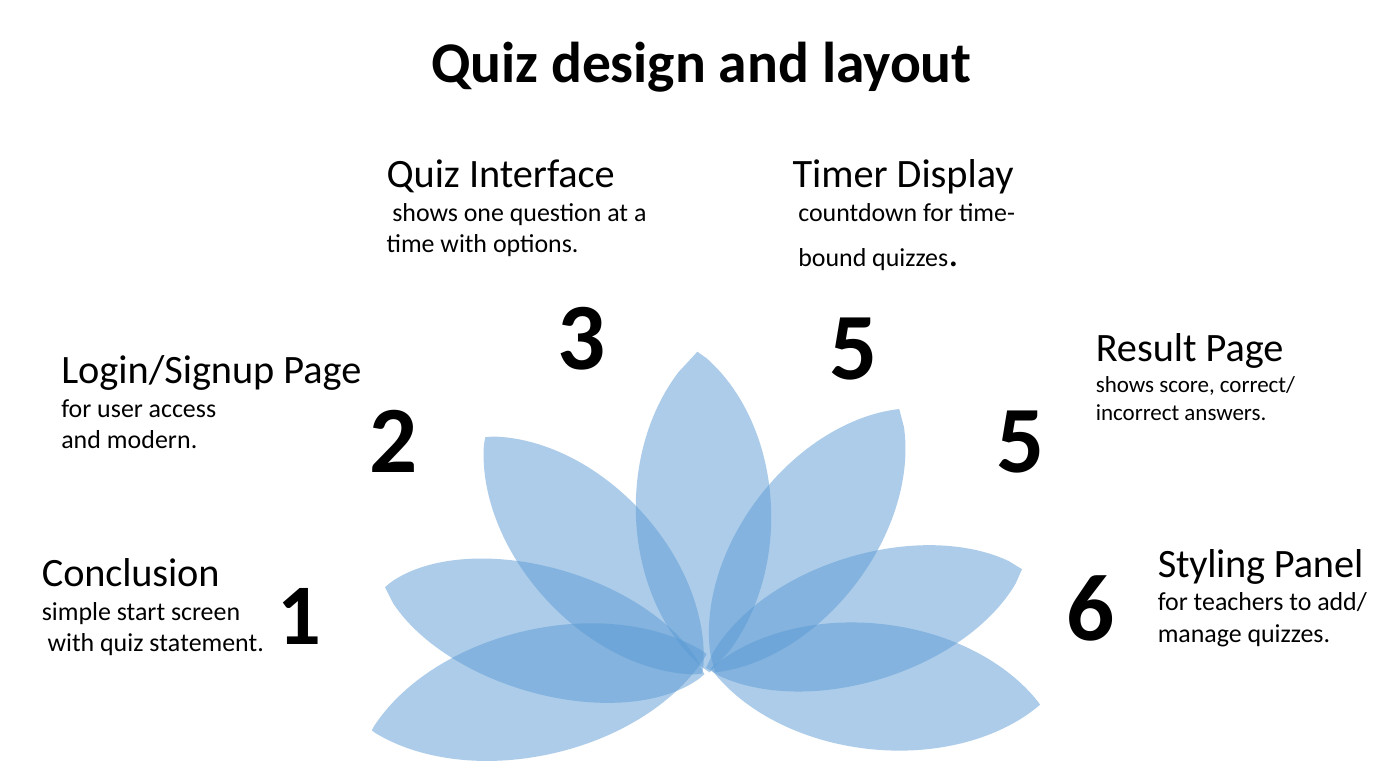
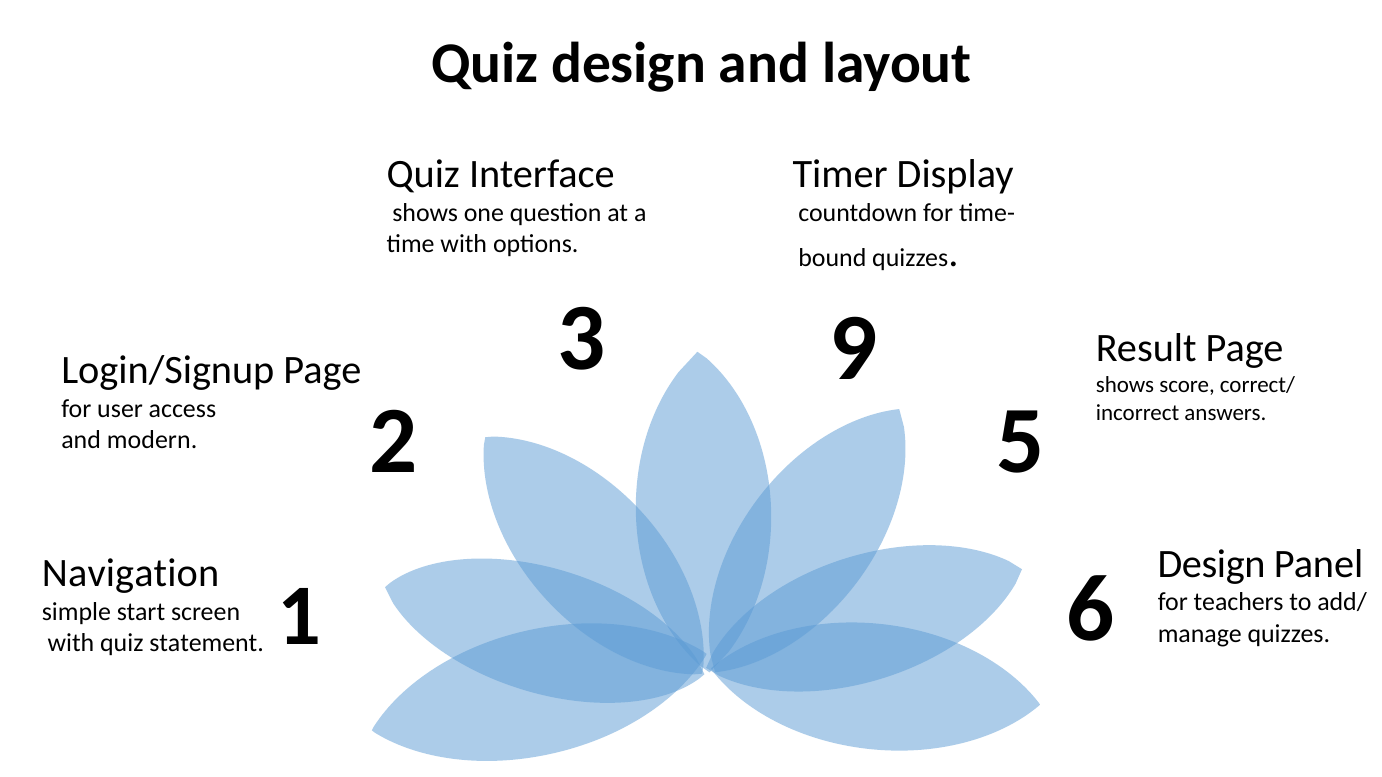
3 5: 5 -> 9 (854, 348)
Styling: Styling -> Design (1212, 564)
Conclusion: Conclusion -> Navigation (131, 573)
